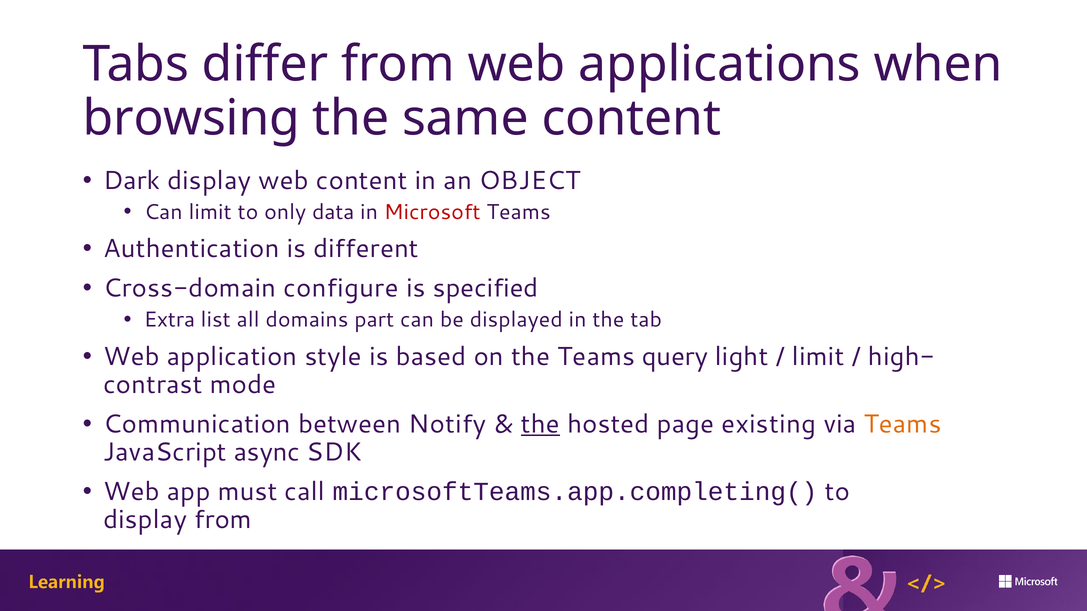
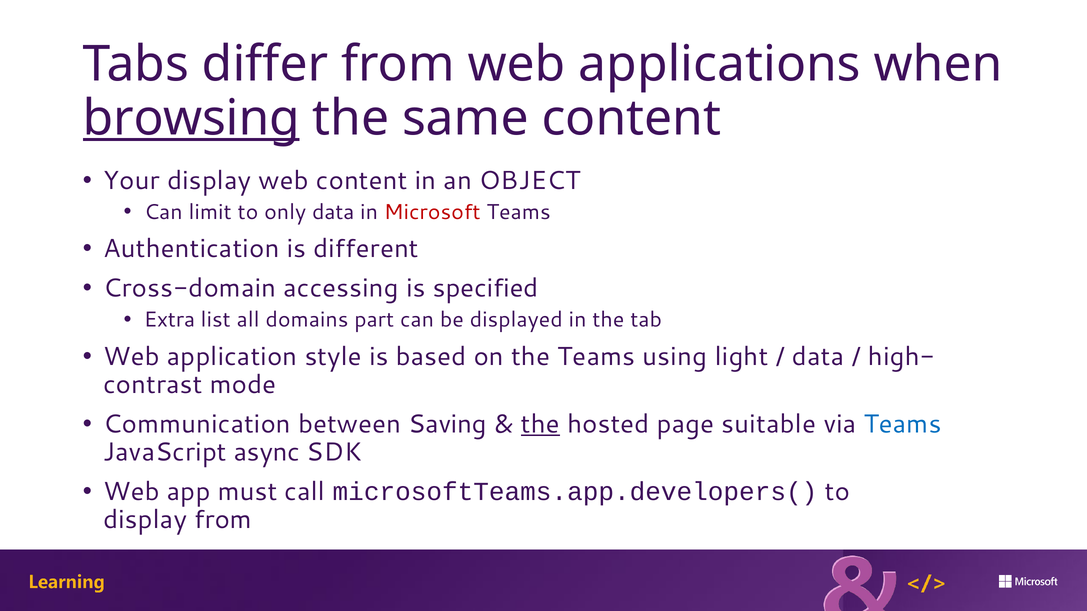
browsing underline: none -> present (191, 118)
Dark: Dark -> Your (132, 181)
configure: configure -> accessing (341, 289)
query: query -> using (675, 357)
limit: limit -> data (818, 357)
Notify: Notify -> Saving (448, 424)
existing: existing -> suitable (769, 424)
Teams colour: orange -> blue (902, 424)
microsoftTeams.app.completing(: microsoftTeams.app.completing( -> microsoftTeams.app.developers( (575, 492)
